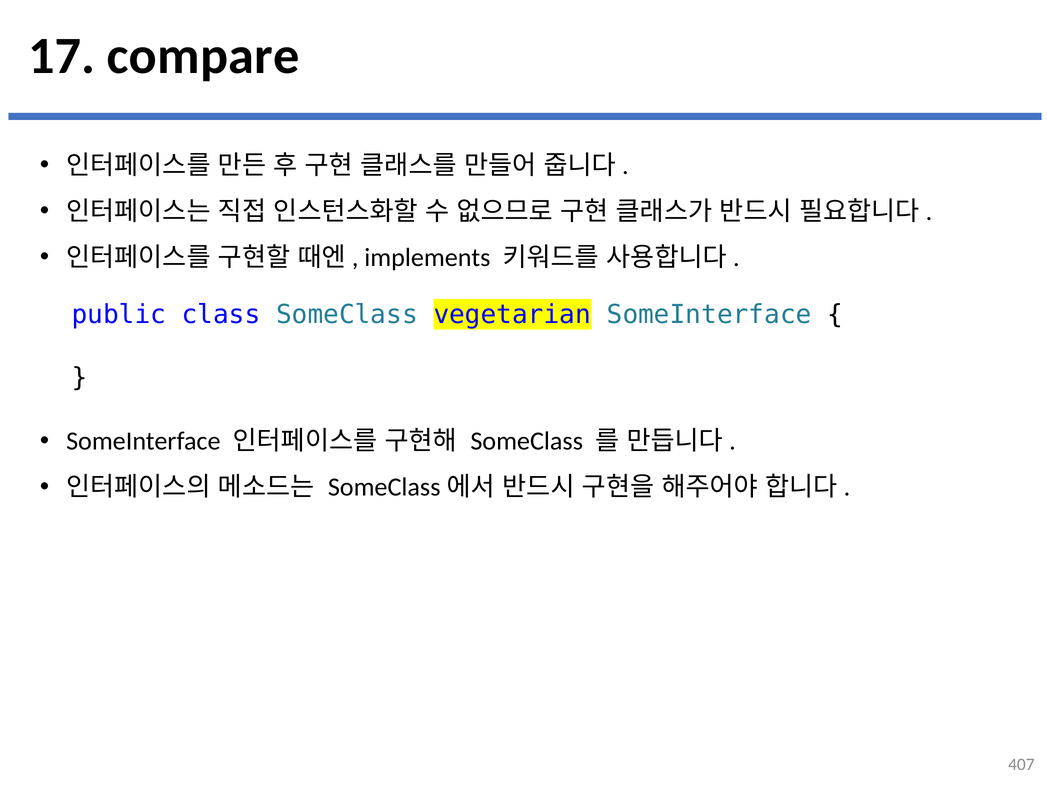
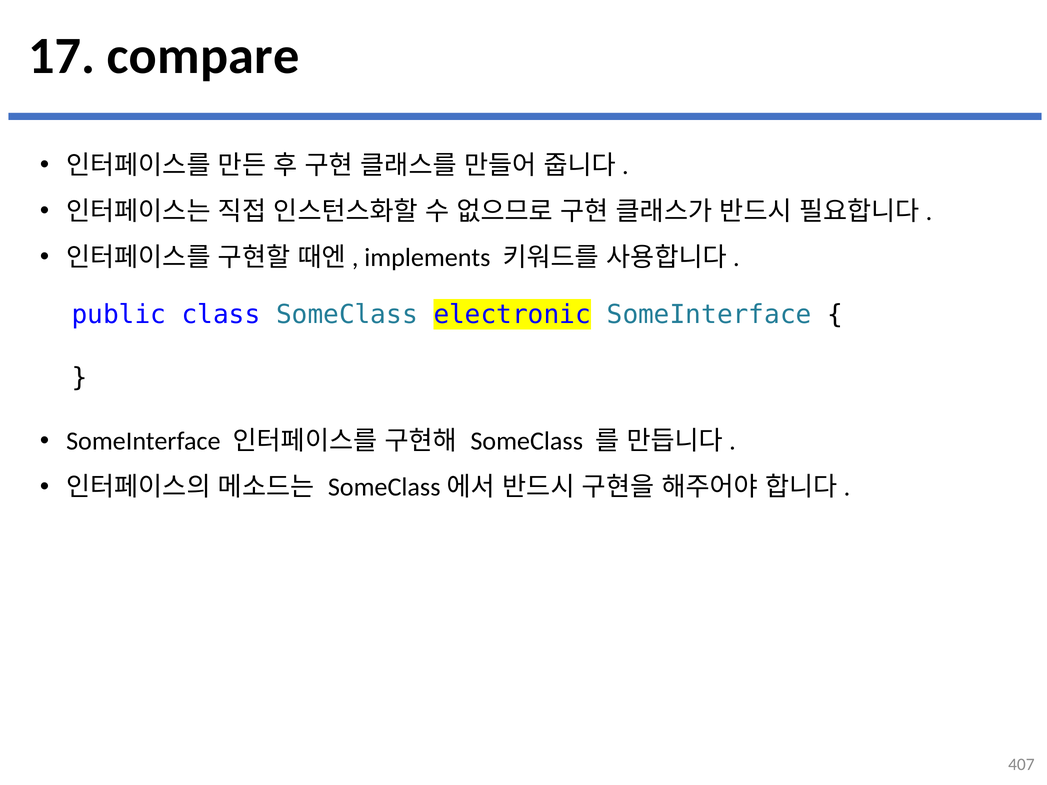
vegetarian: vegetarian -> electronic (512, 315)
